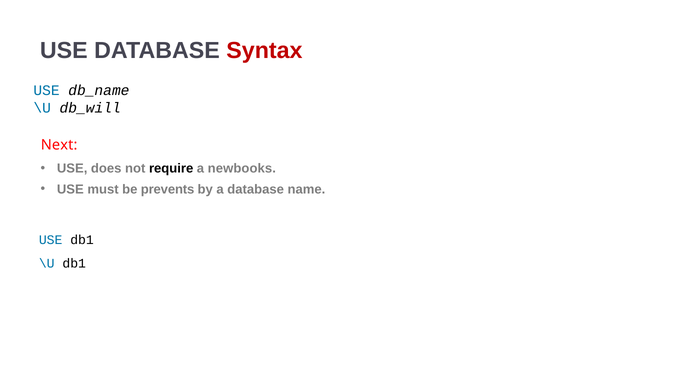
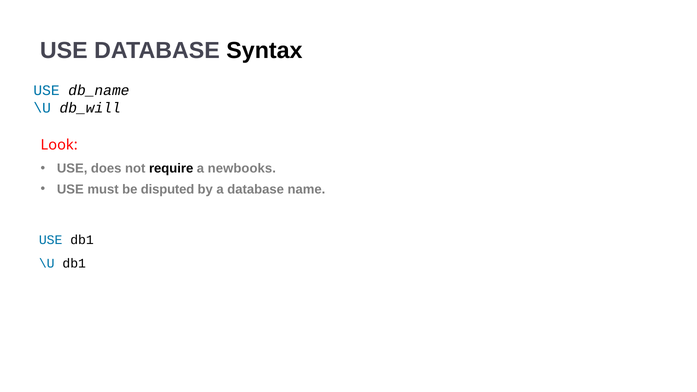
Syntax colour: red -> black (264, 50)
Next: Next -> Look (59, 145)
prevents: prevents -> disputed (168, 189)
